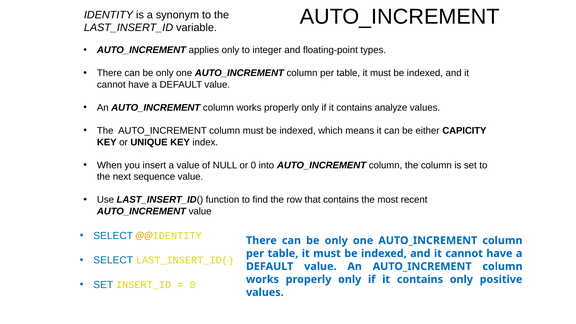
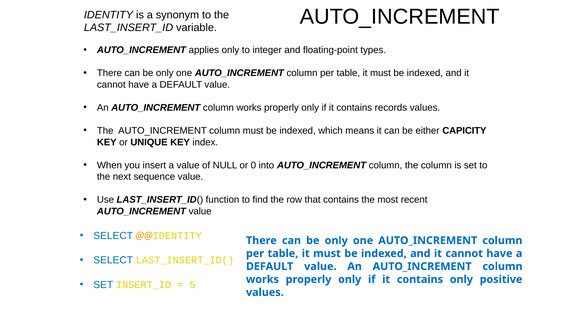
analyze: analyze -> records (391, 108)
0: 0 -> 5 (193, 285)
